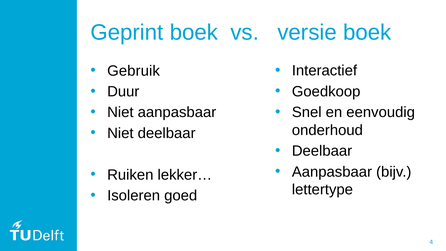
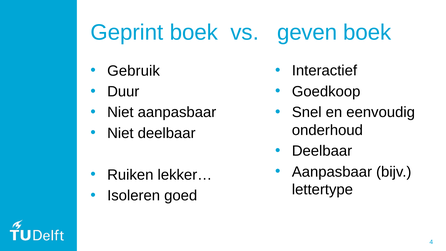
versie: versie -> geven (307, 32)
